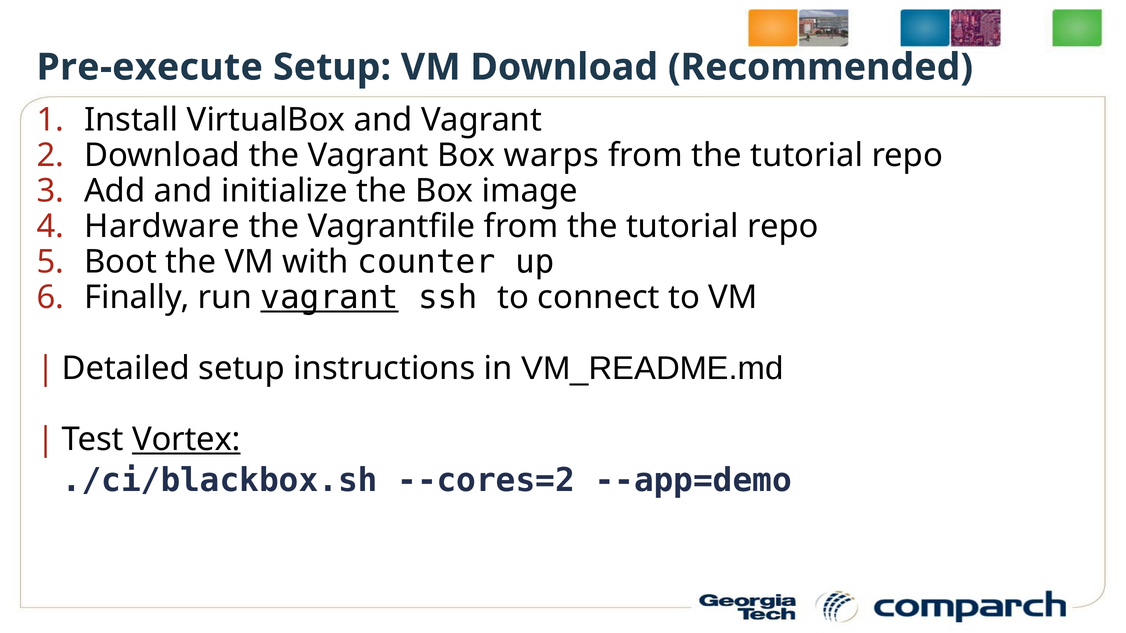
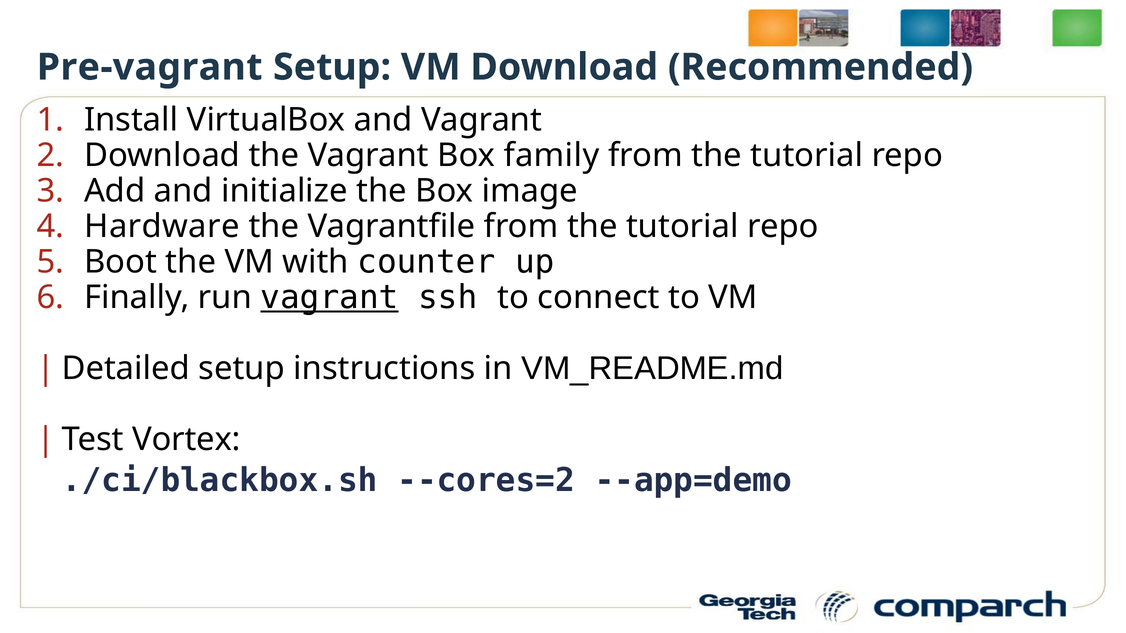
Pre-execute: Pre-execute -> Pre-vagrant (150, 67)
warps: warps -> family (551, 156)
Vortex underline: present -> none (186, 439)
